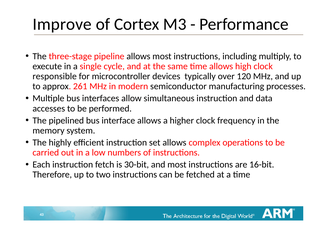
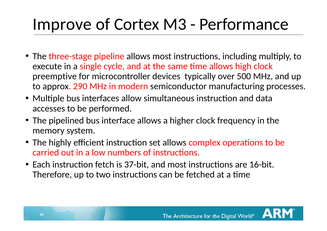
responsible: responsible -> preemptive (55, 76)
120: 120 -> 500 (244, 76)
261: 261 -> 290 (80, 86)
30-bit: 30-bit -> 37-bit (137, 165)
